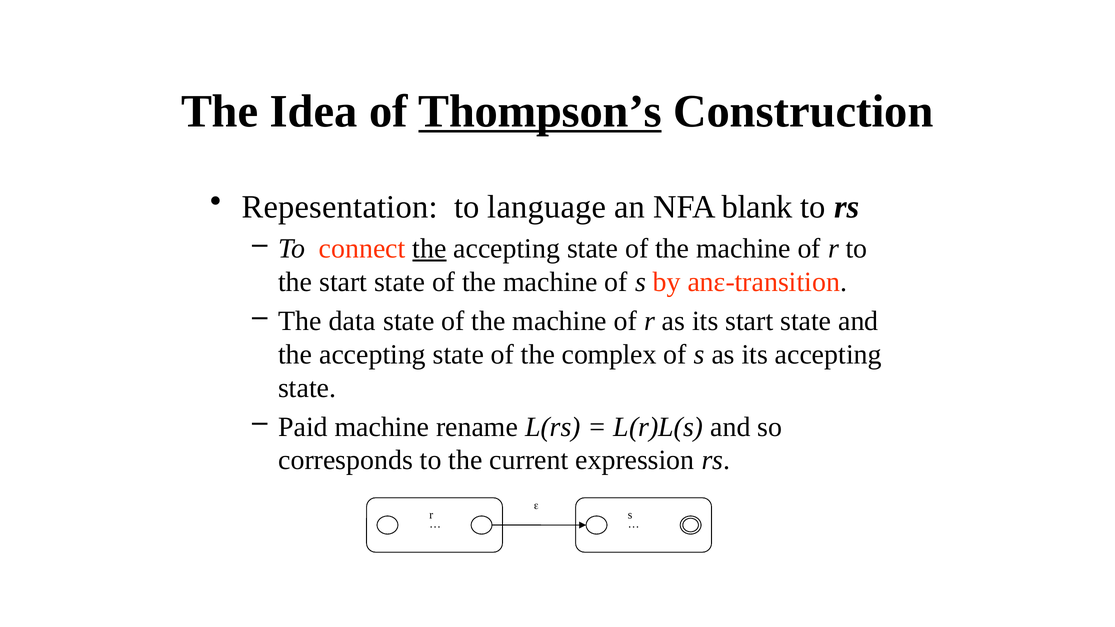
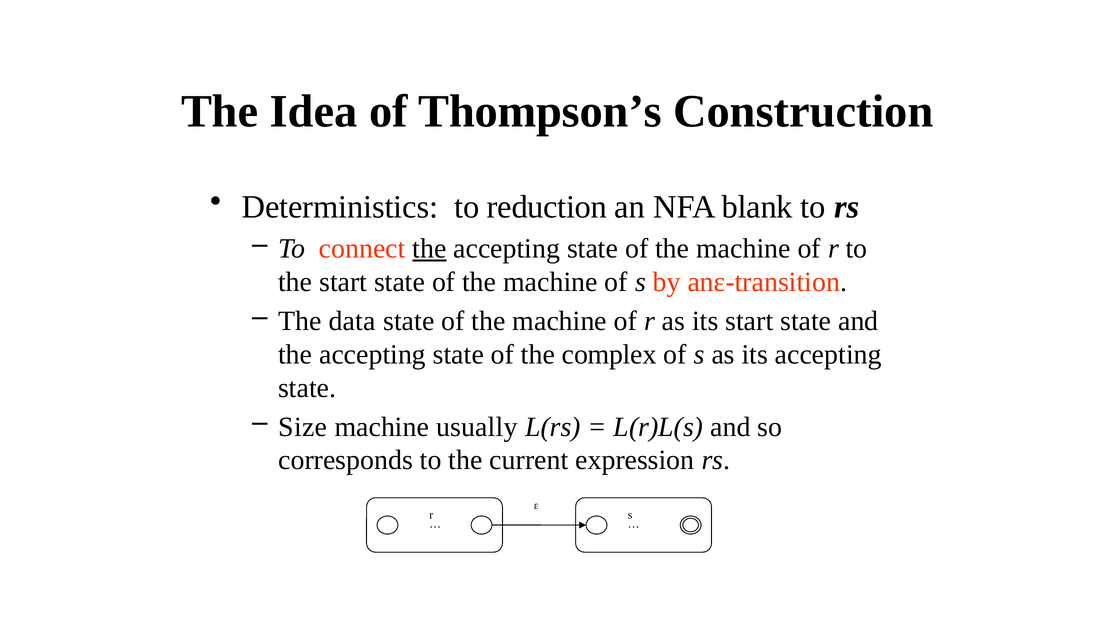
Thompson’s underline: present -> none (540, 111)
Repesentation: Repesentation -> Deterministics (340, 207)
language: language -> reduction (547, 207)
Paid: Paid -> Size (303, 427)
rename: rename -> usually (477, 427)
